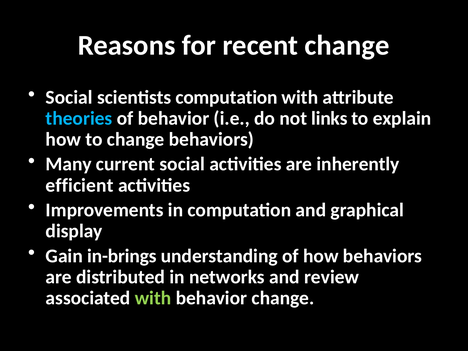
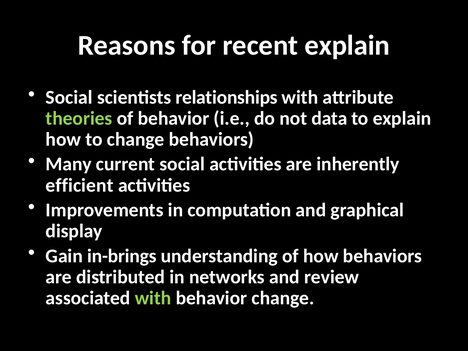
recent change: change -> explain (347, 45)
scientists computation: computation -> relationships (227, 97)
theories colour: light blue -> light green (79, 118)
links: links -> data (329, 118)
